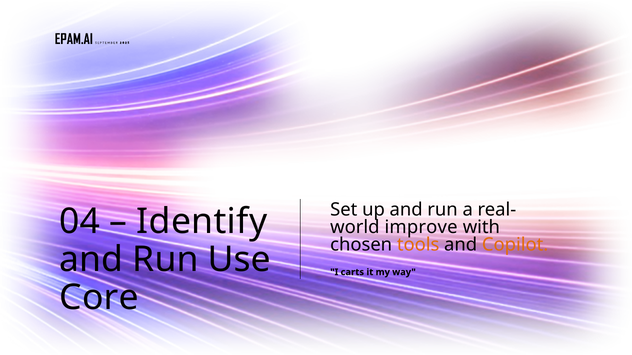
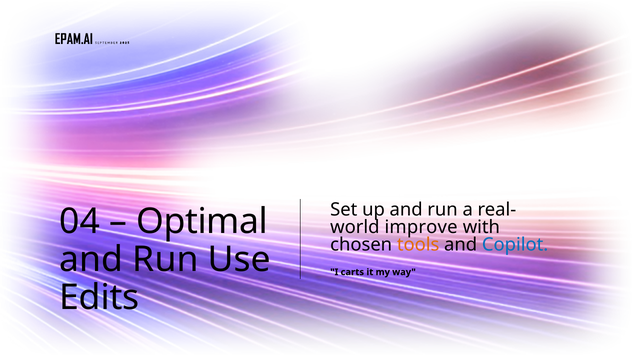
Identify: Identify -> Optimal (202, 222)
Copilot colour: orange -> blue (515, 245)
Core: Core -> Edits (99, 298)
